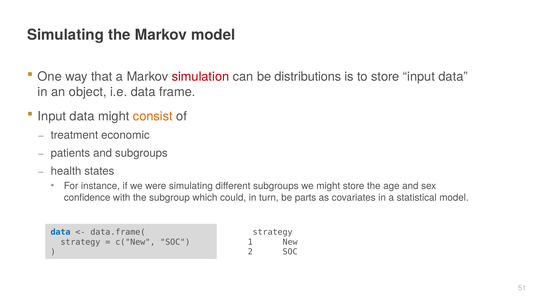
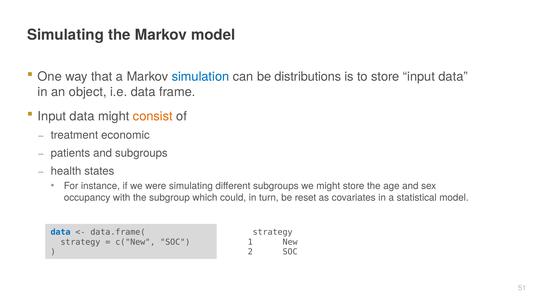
simulation colour: red -> blue (200, 77)
confidence: confidence -> occupancy (87, 198)
parts: parts -> reset (306, 198)
